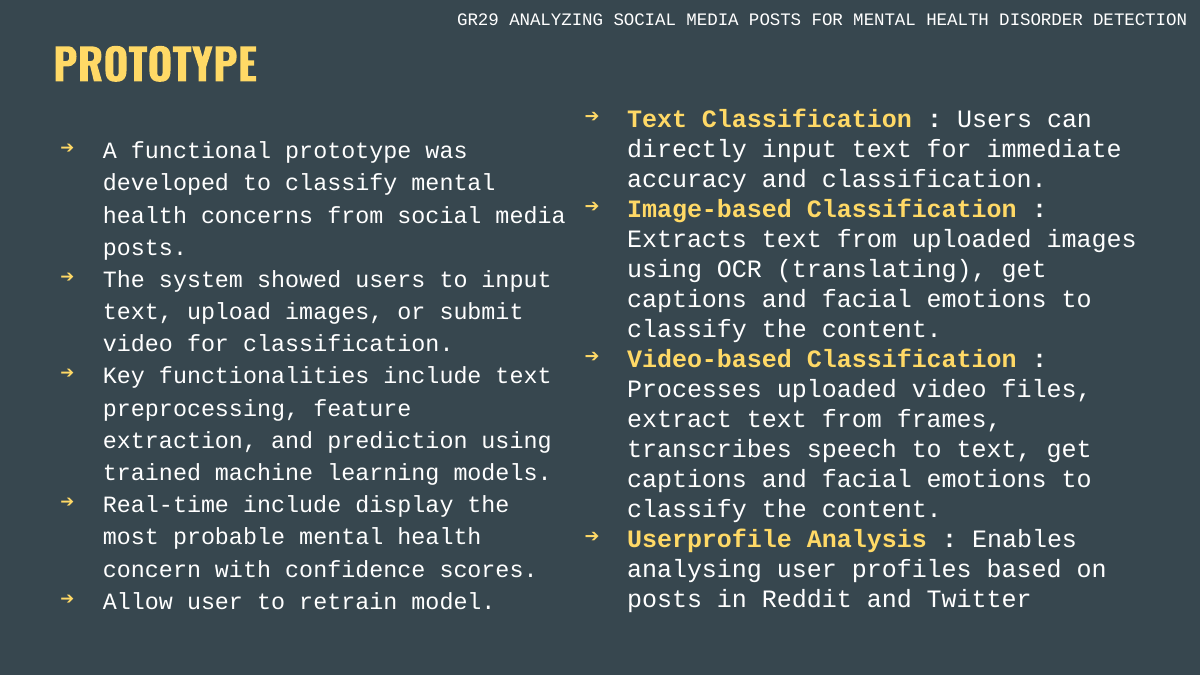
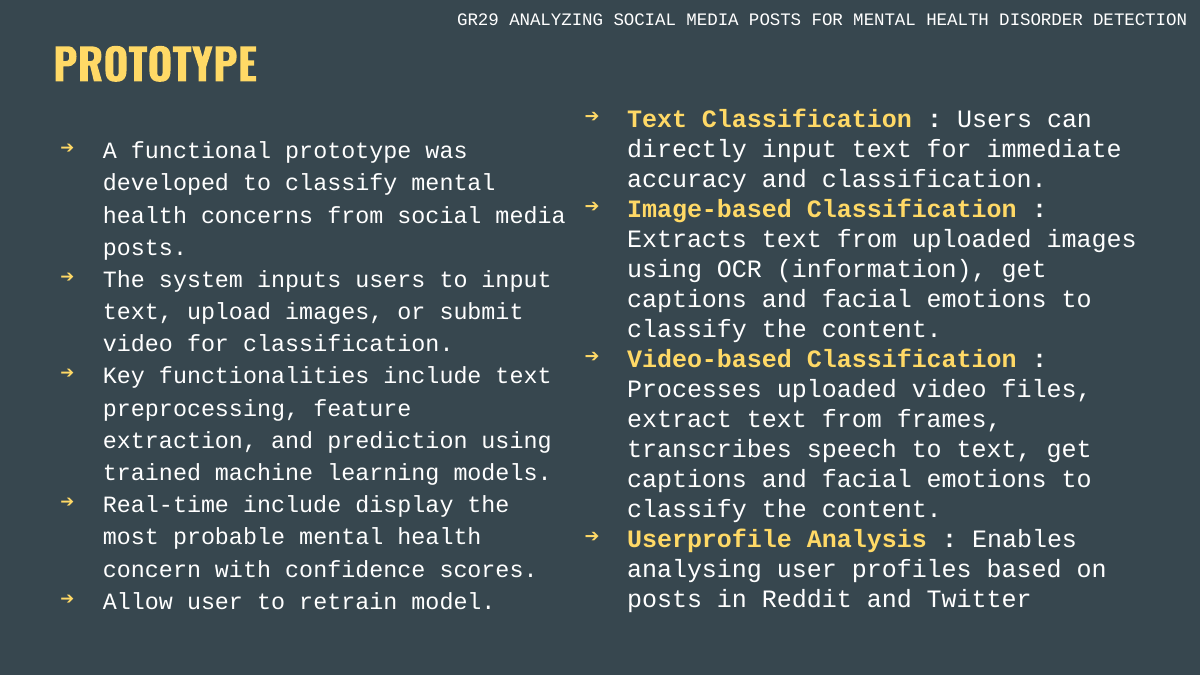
translating: translating -> information (882, 270)
showed: showed -> inputs (299, 280)
